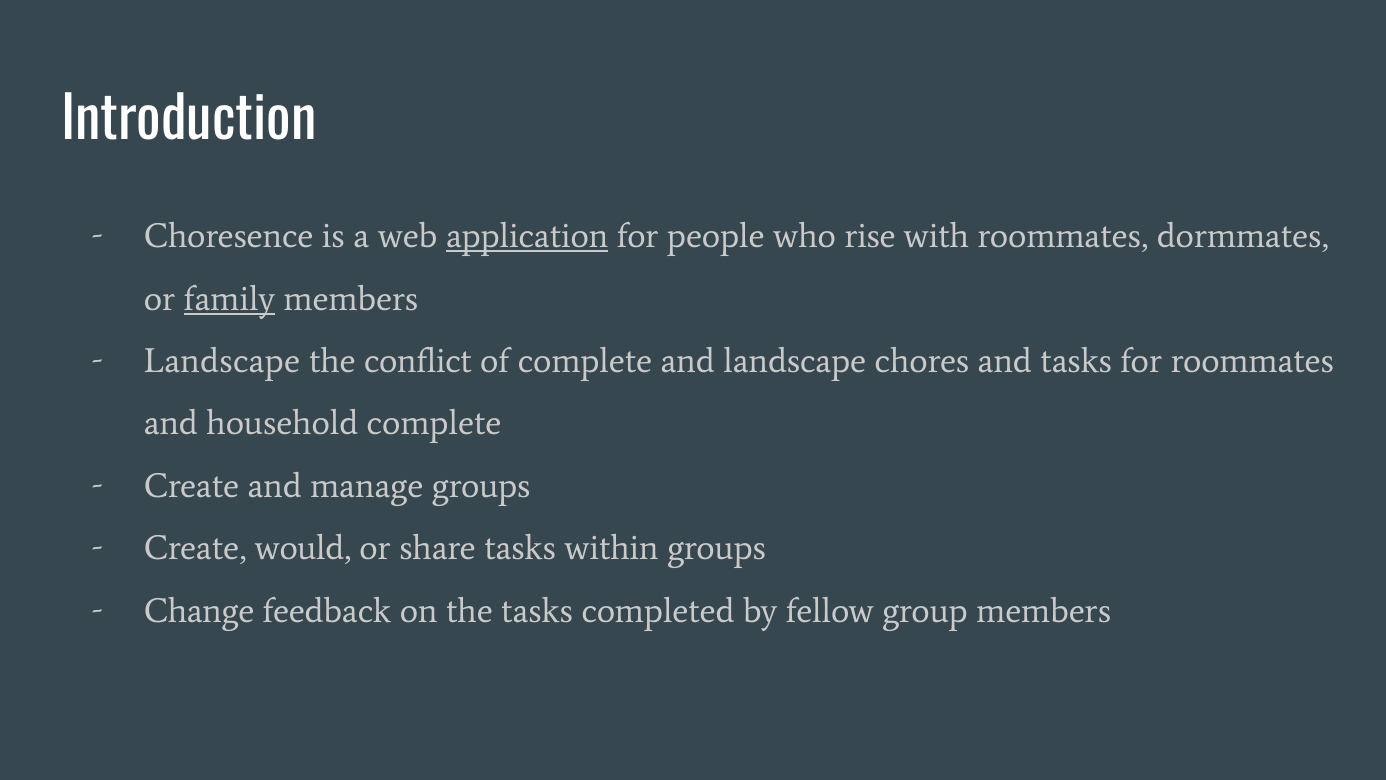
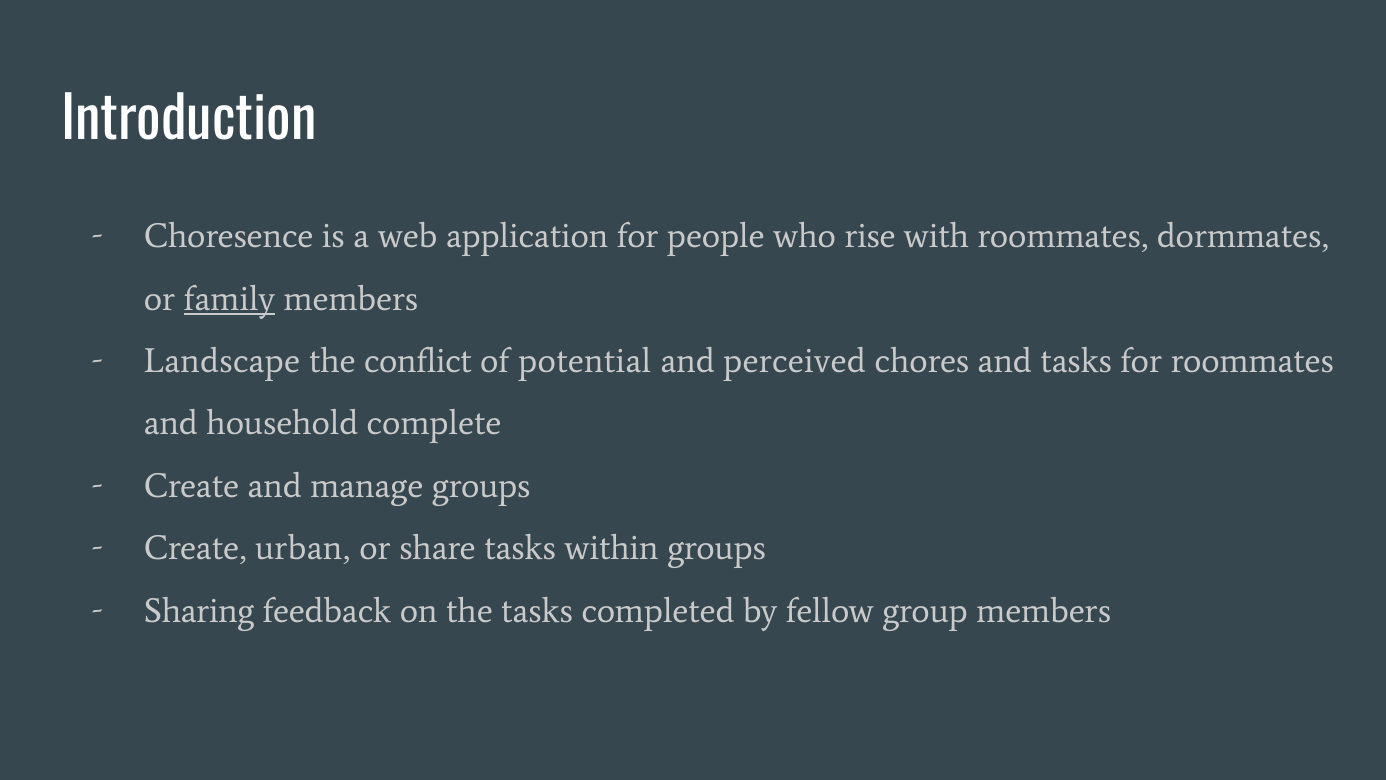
application underline: present -> none (527, 236)
of complete: complete -> potential (585, 361)
and landscape: landscape -> perceived (795, 361)
would: would -> urban (303, 548)
Change: Change -> Sharing (199, 610)
